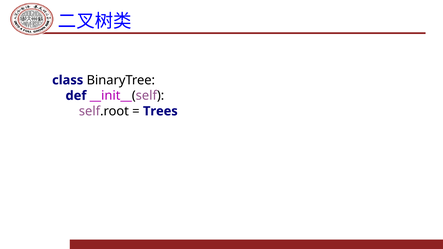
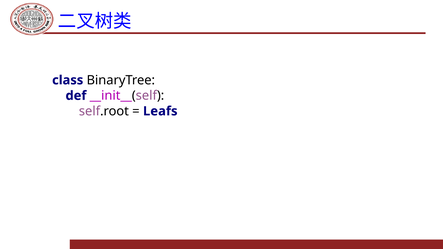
Trees: Trees -> Leafs (160, 111)
